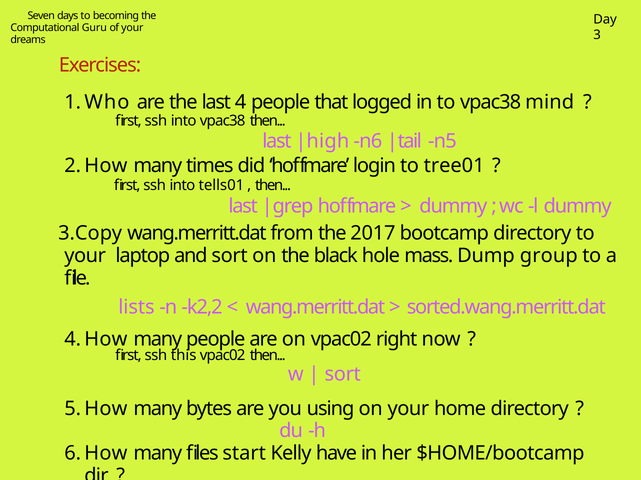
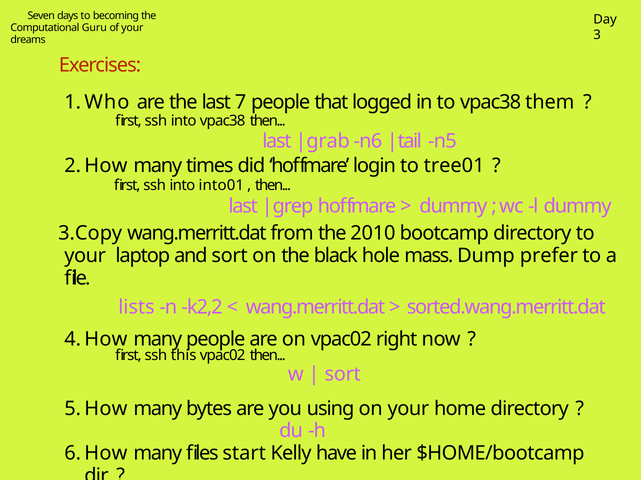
4: 4 -> 7 (241, 102)
mind: mind -> them (550, 102)
high: high -> grab (328, 142)
tells01: tells01 -> into01 (221, 186)
2017: 2017 -> 2010 (373, 233)
group: group -> prefer (549, 256)
